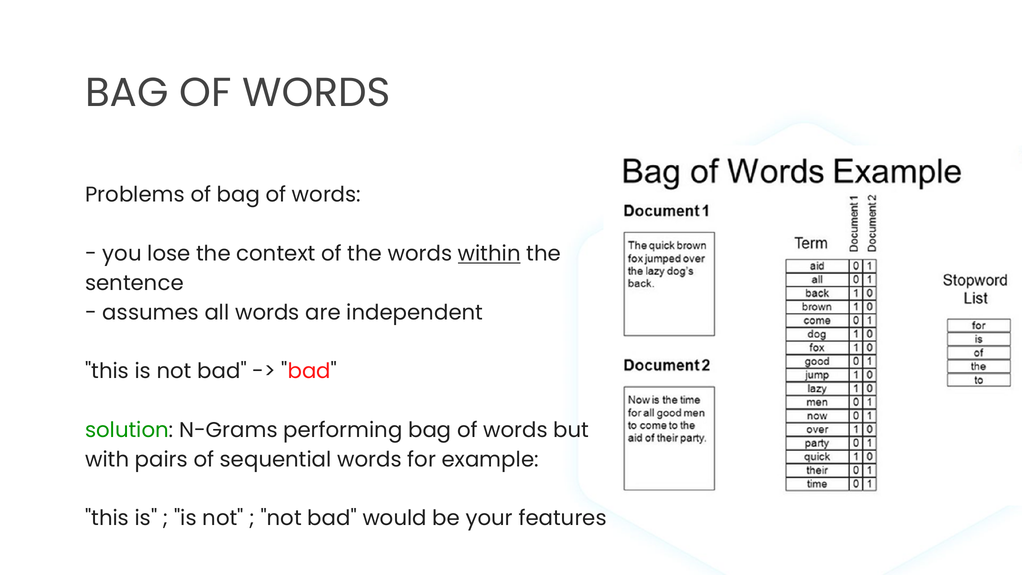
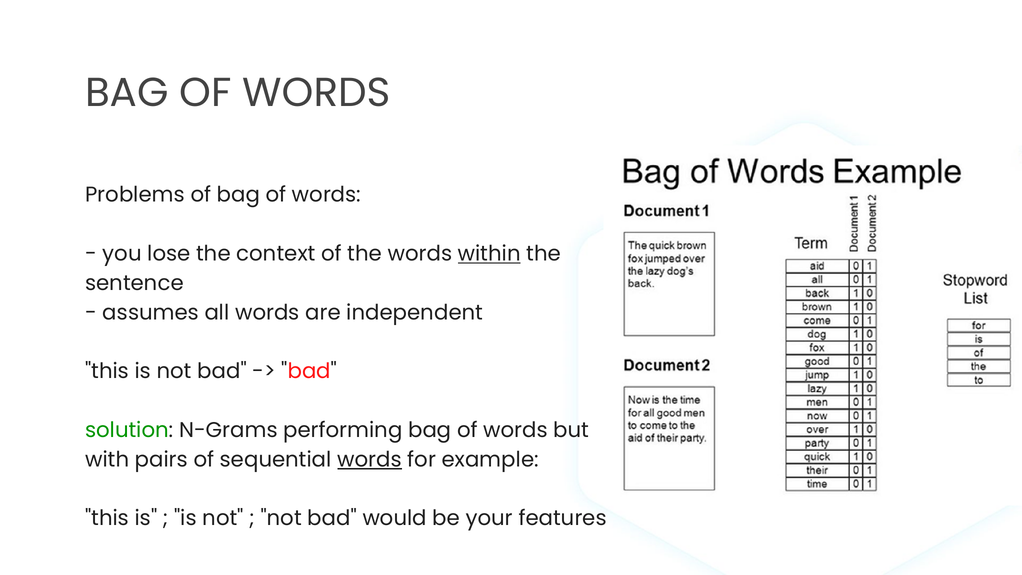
words underline: none -> present (370, 459)
